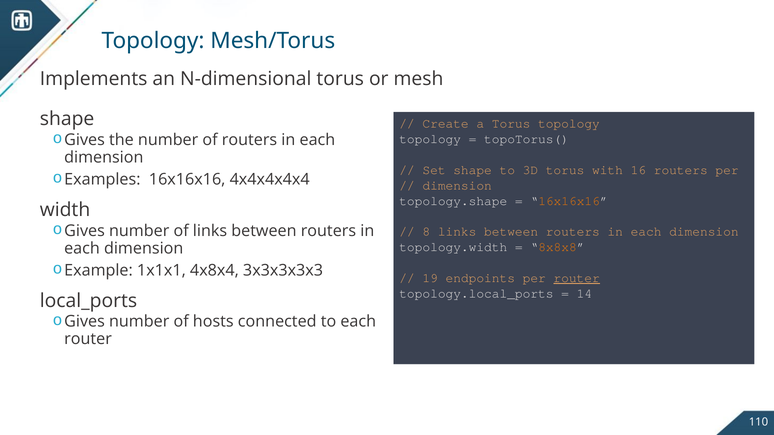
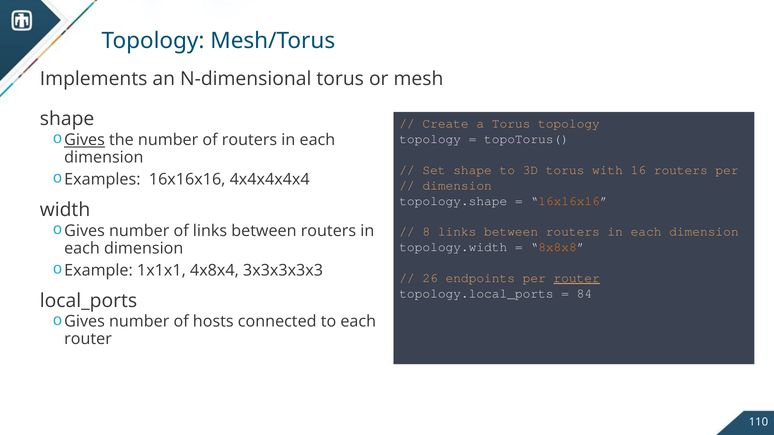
Gives underline: none -> present (85, 140)
19: 19 -> 26 (430, 278)
14: 14 -> 84 (584, 294)
